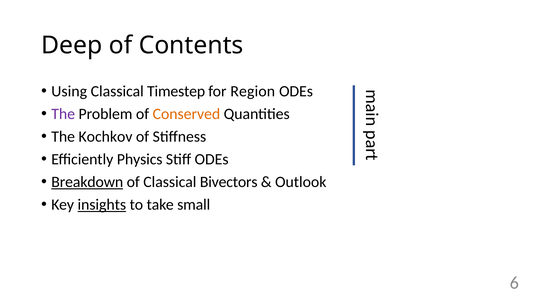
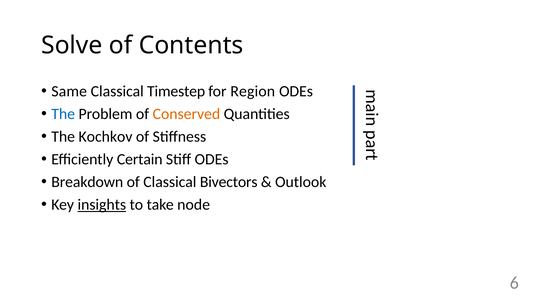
Deep: Deep -> Solve (72, 45)
Using: Using -> Same (69, 91)
The colour: purple -> blue (63, 114)
Physics: Physics -> Certain (140, 159)
Breakdown underline: present -> none (87, 182)
small: small -> node (194, 205)
